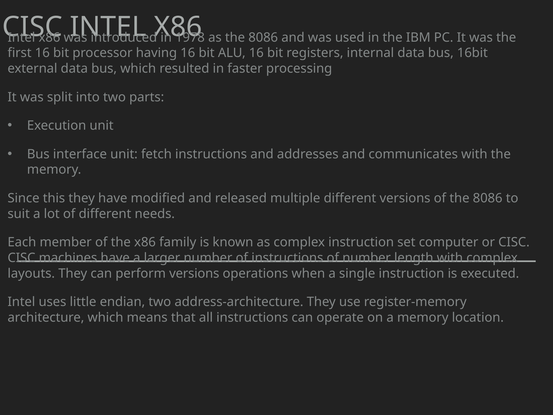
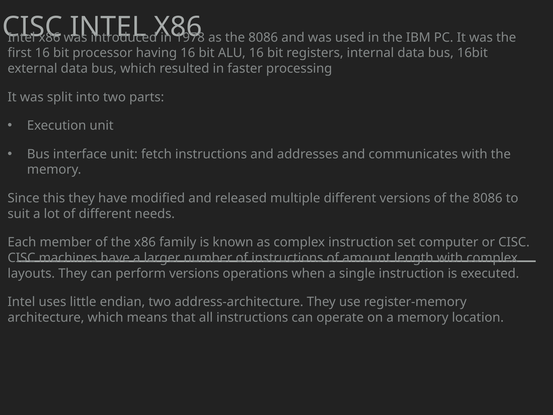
of number: number -> amount (366, 258)
